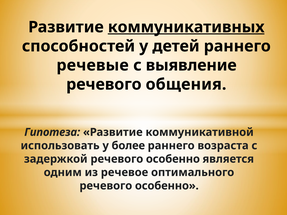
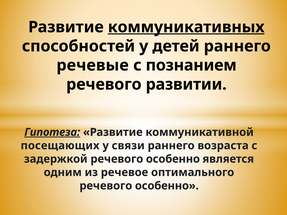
выявление: выявление -> познанием (191, 65)
общения: общения -> развитии (186, 84)
Гипотеза underline: none -> present (52, 132)
использовать: использовать -> посещающих (60, 146)
более: более -> связи (128, 146)
